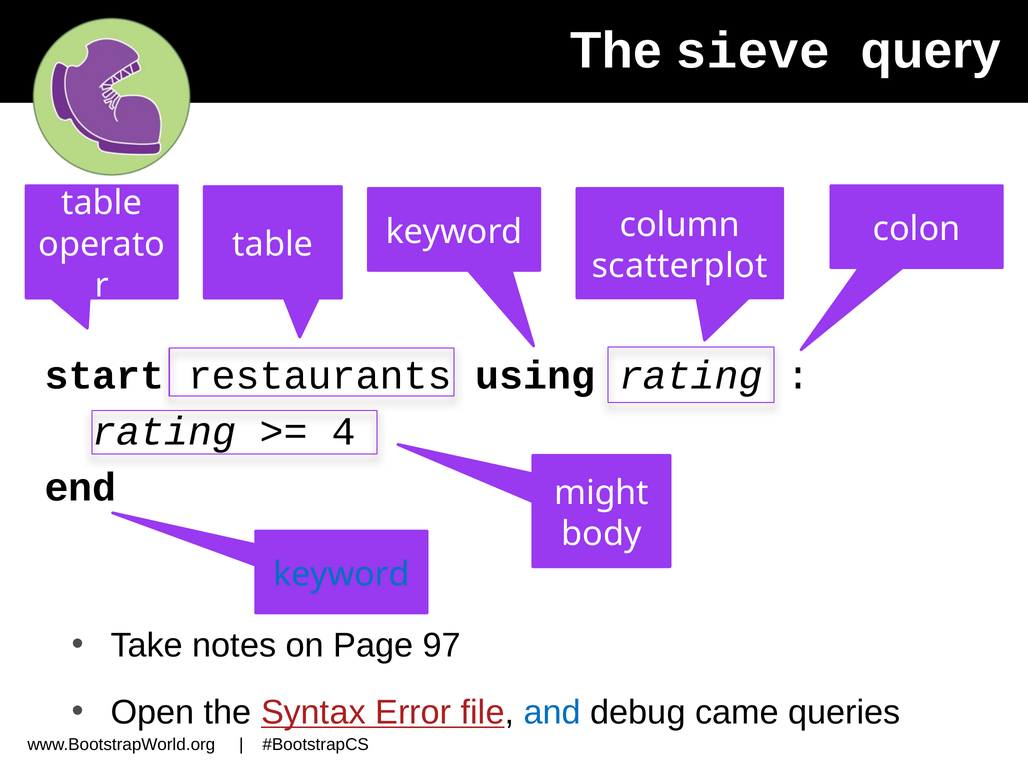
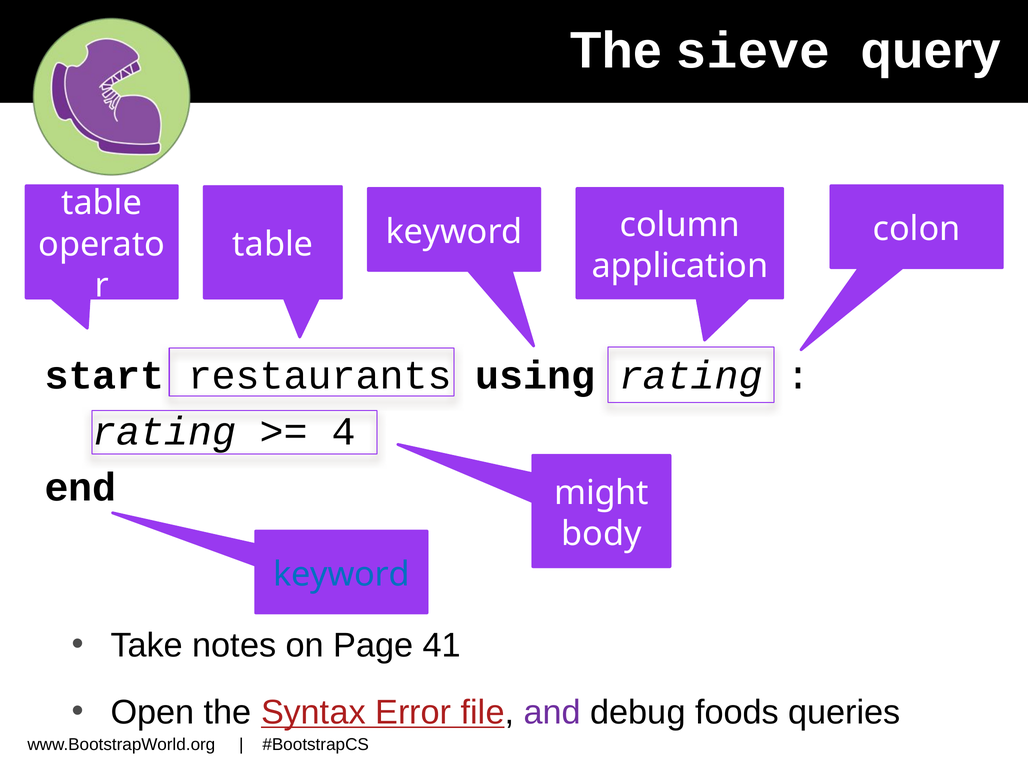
scatterplot: scatterplot -> application (680, 266)
97: 97 -> 41 (442, 645)
and colour: blue -> purple (552, 712)
came: came -> foods (737, 712)
